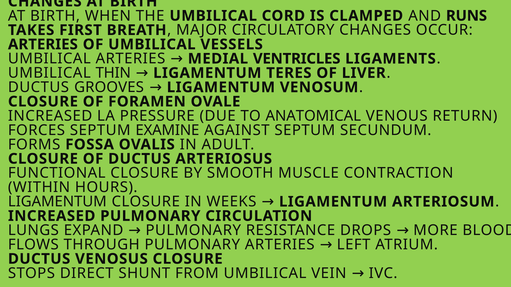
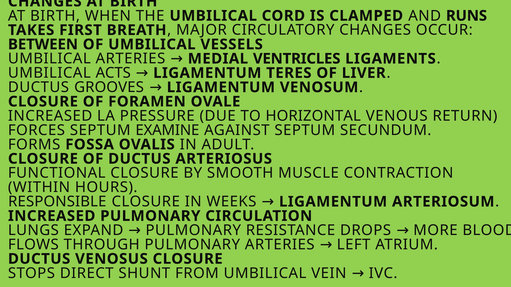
ARTERIES: ARTERIES -> BETWEEN (43, 44)
THIN: THIN -> ACTS (113, 73)
ANATOMICAL: ANATOMICAL -> HORIZONTAL (313, 116)
LIGAMENTUM: LIGAMENTUM -> RESPONSIBLE (57, 202)
